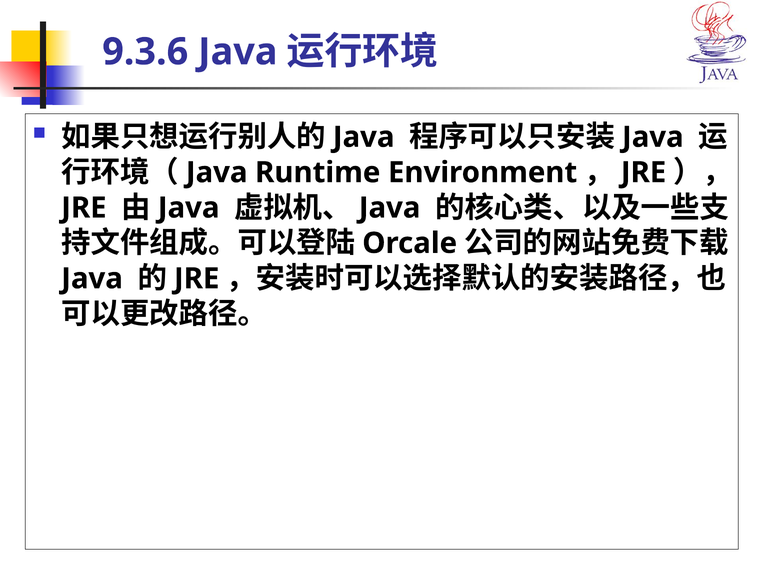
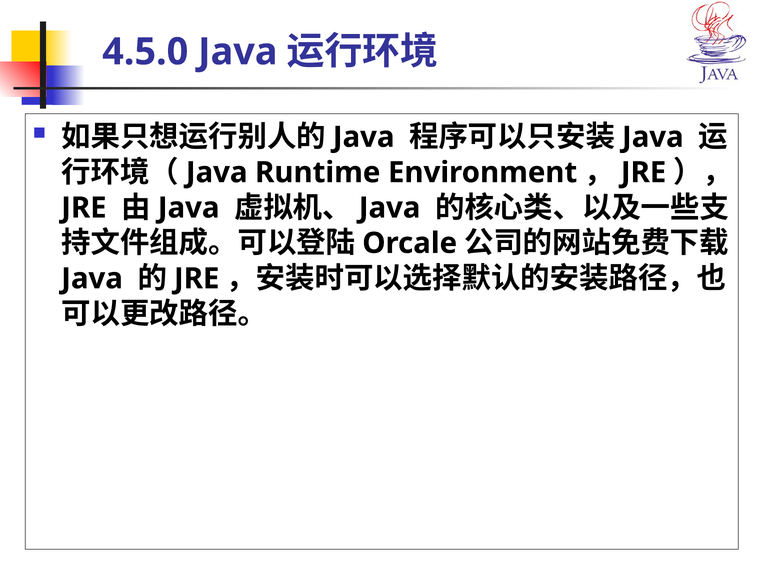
9.3.6: 9.3.6 -> 4.5.0 (145, 52)
